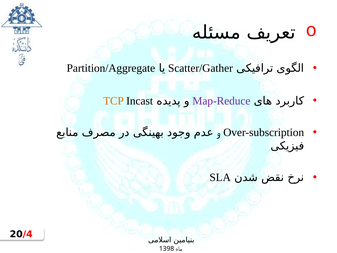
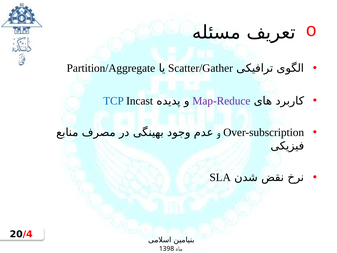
TCP colour: orange -> blue (114, 101)
